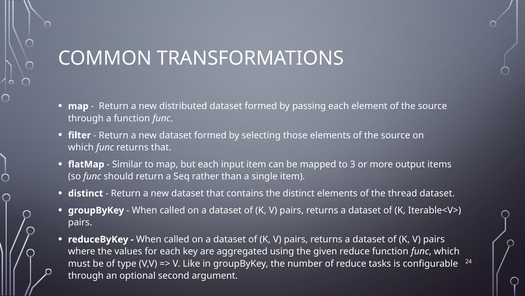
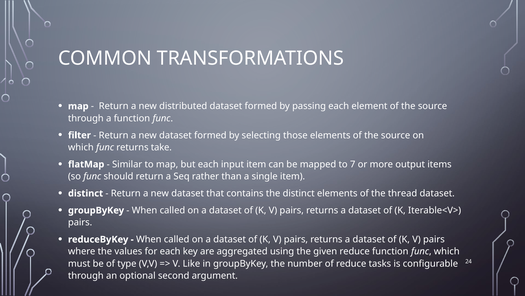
returns that: that -> take (161, 147)
3: 3 -> 7 (353, 164)
